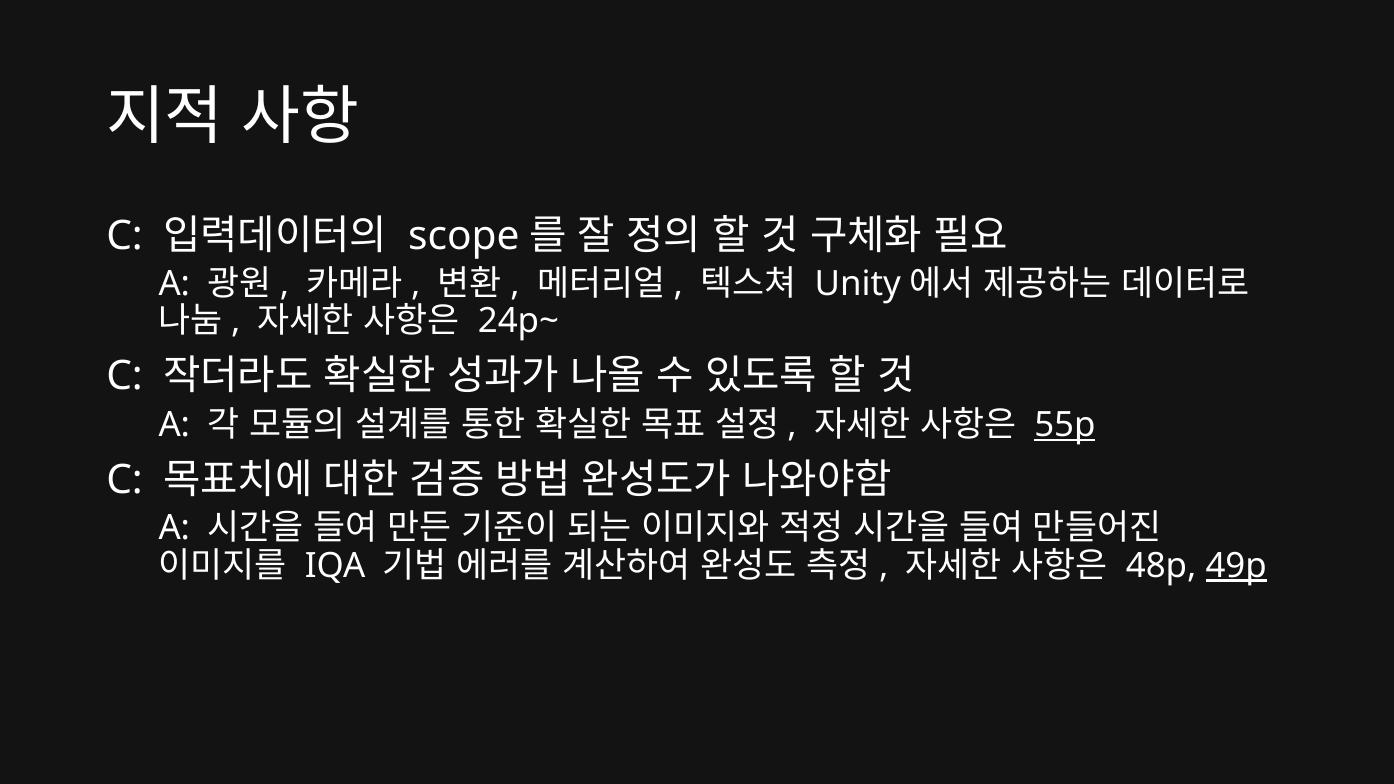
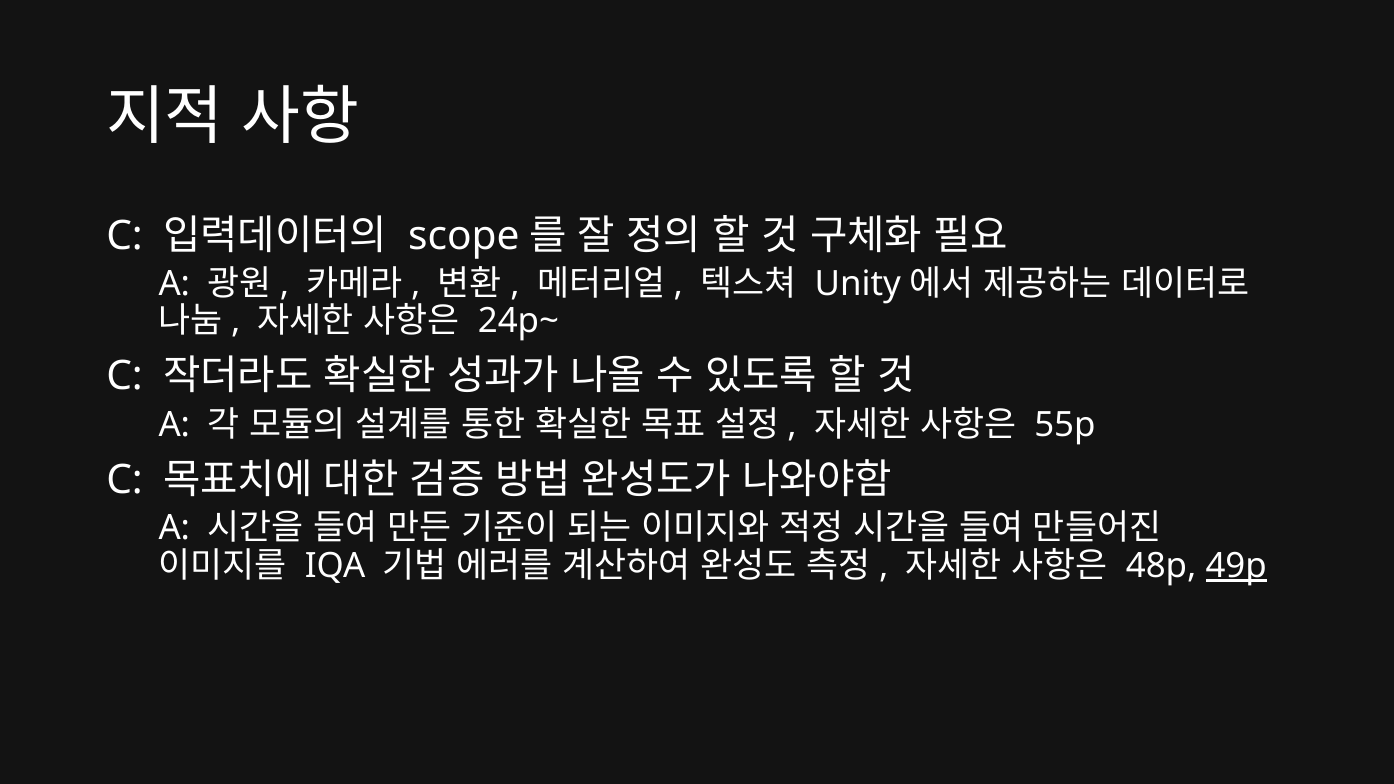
55p underline: present -> none (1065, 425)
